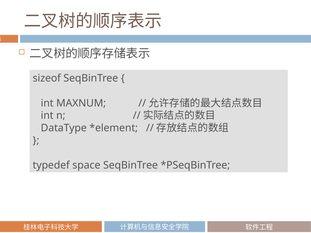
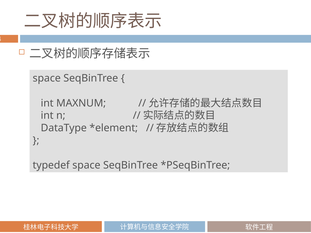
sizeof: sizeof -> space (47, 78)
